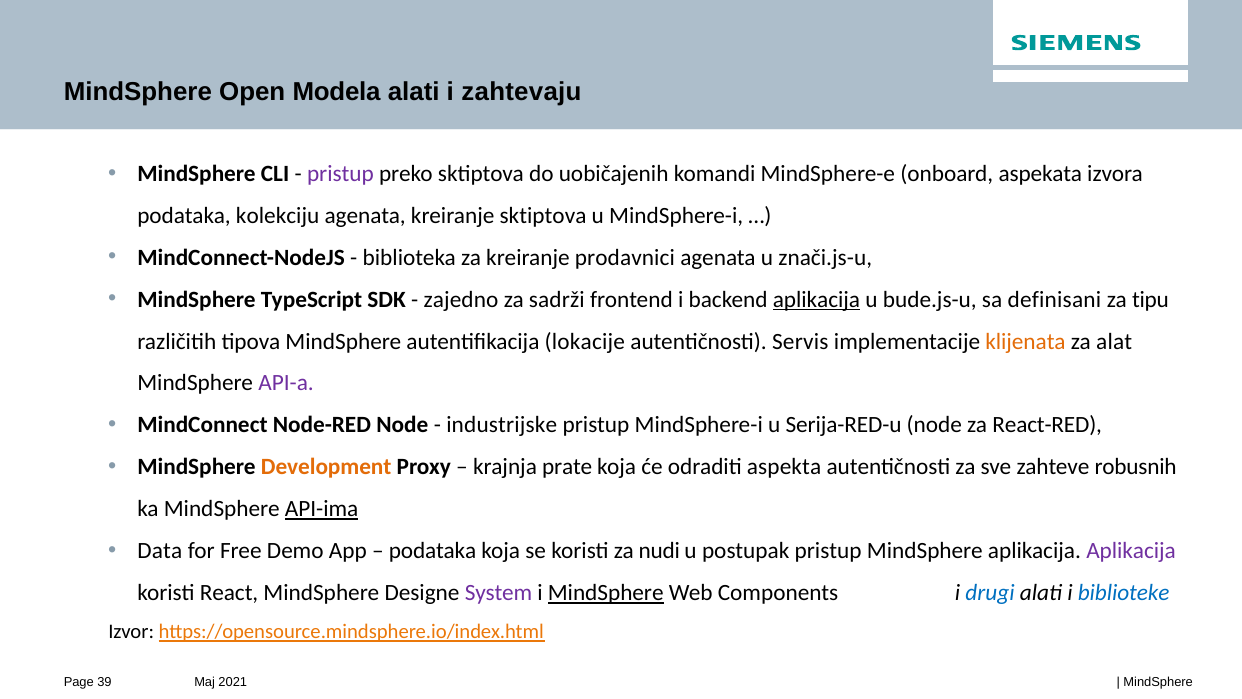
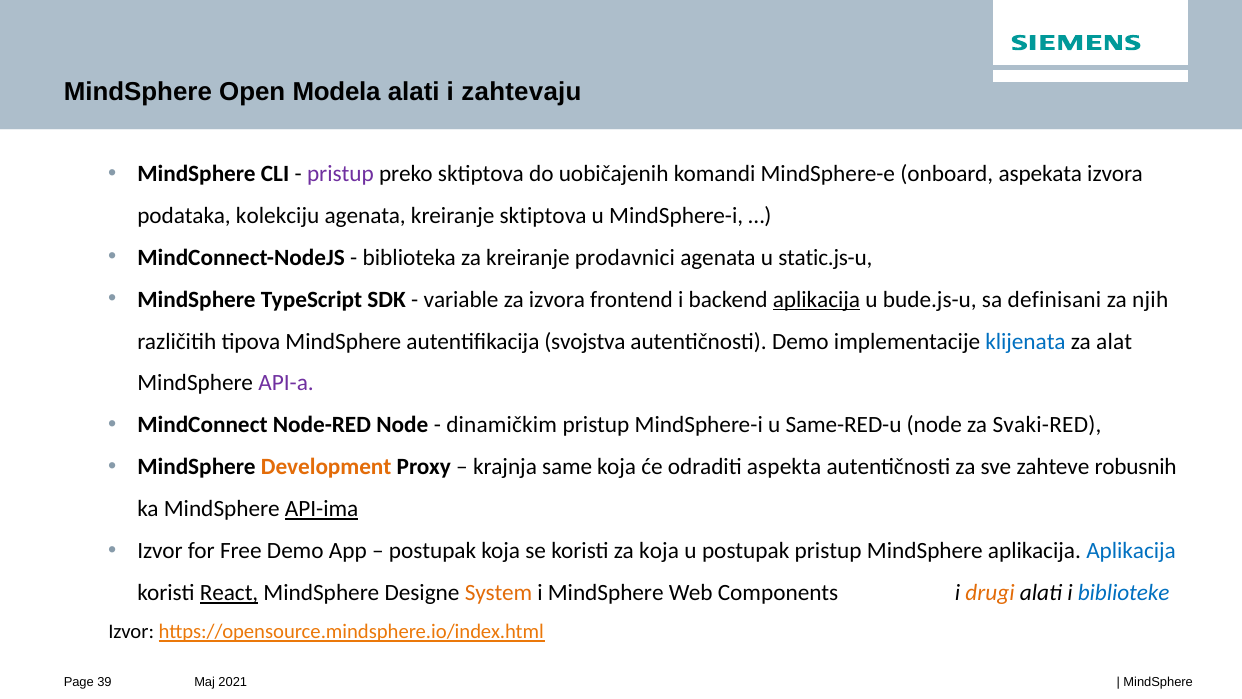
znači.js-u: znači.js-u -> static.js-u (825, 257)
zajedno: zajedno -> variable (461, 299)
za sadrži: sadrži -> izvora (557, 299)
tipu: tipu -> njih (1150, 299)
lokacije: lokacije -> svojstva (585, 341)
autentičnosti Servis: Servis -> Demo (800, 341)
klijenata colour: orange -> blue (1026, 341)
industrijske: industrijske -> dinamičkim (502, 425)
Serija-RED-u: Serija-RED-u -> Same-RED-u (844, 425)
React-RED: React-RED -> Svaki-RED (1047, 425)
prate: prate -> same (567, 467)
Data: Data -> Izvor (160, 551)
podataka: podataka -> postupak (432, 551)
za nudi: nudi -> koja (659, 551)
Aplikacija colour: purple -> blue (1131, 551)
React underline: none -> present (229, 593)
System colour: purple -> orange (499, 593)
MindSphere underline: present -> none (606, 593)
drugi colour: blue -> orange (990, 593)
